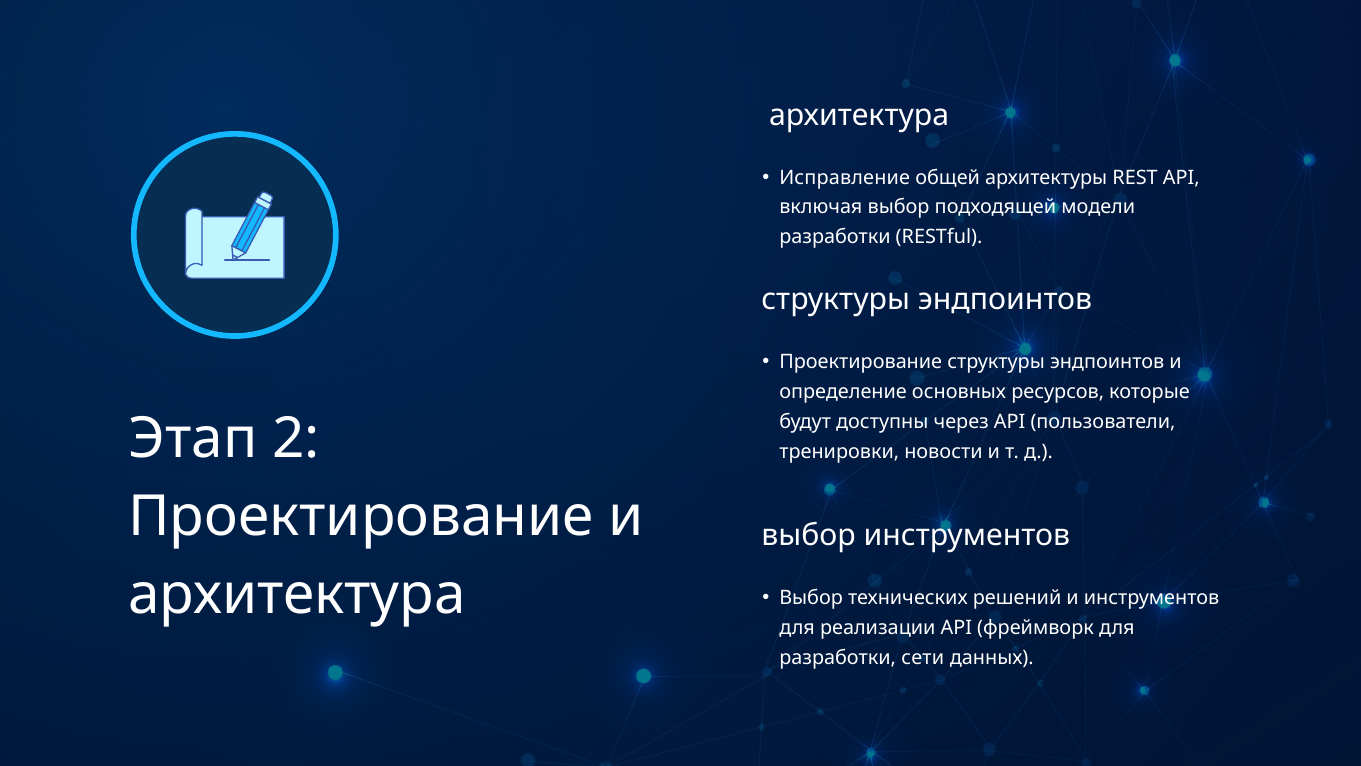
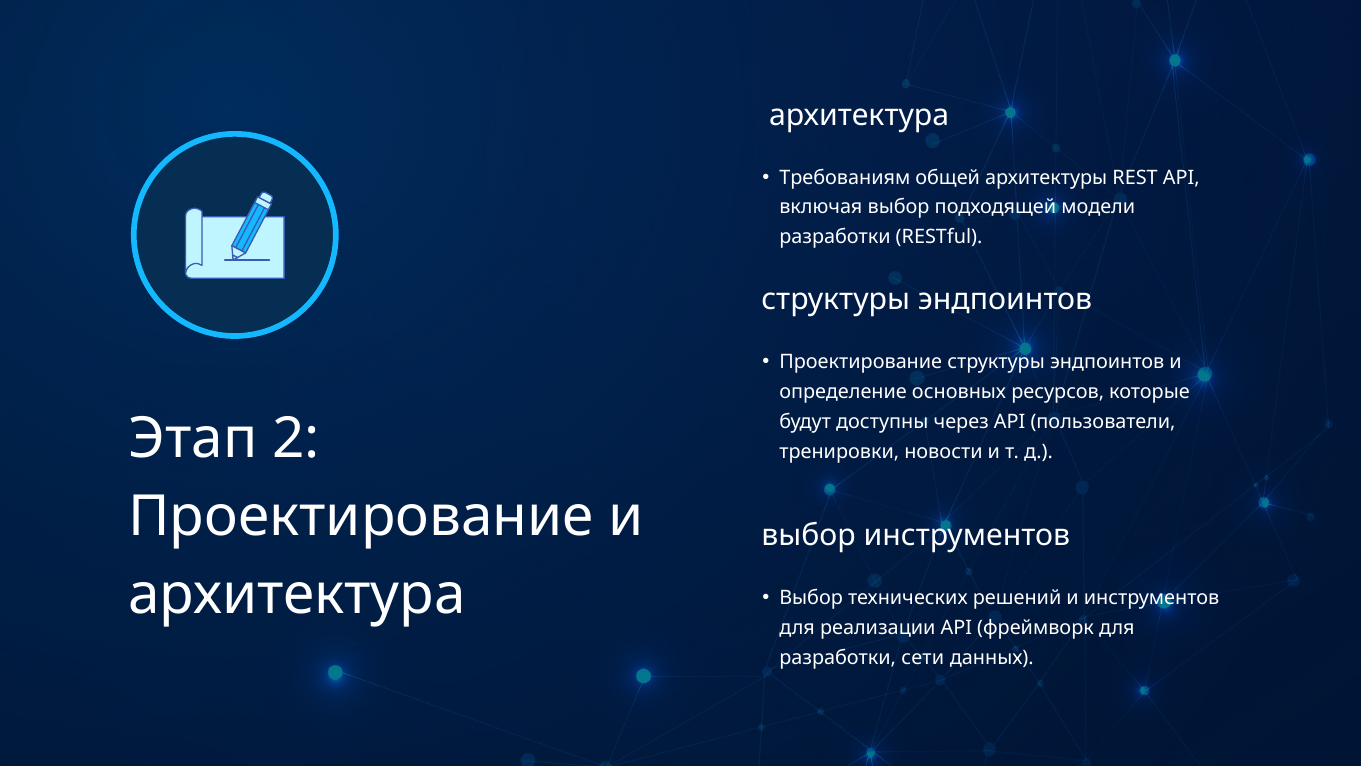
Исправление: Исправление -> Требованиям (845, 178)
